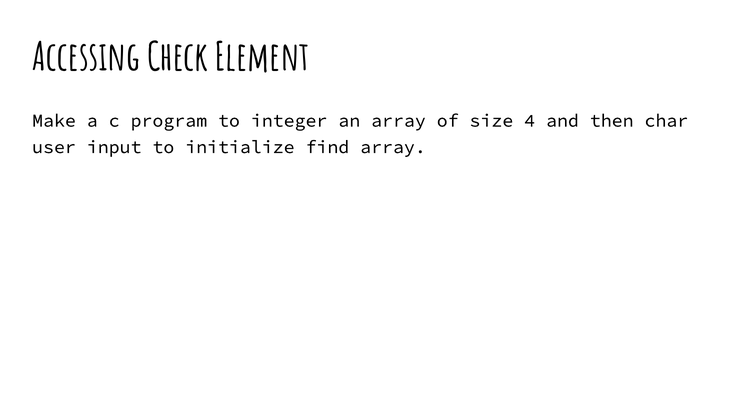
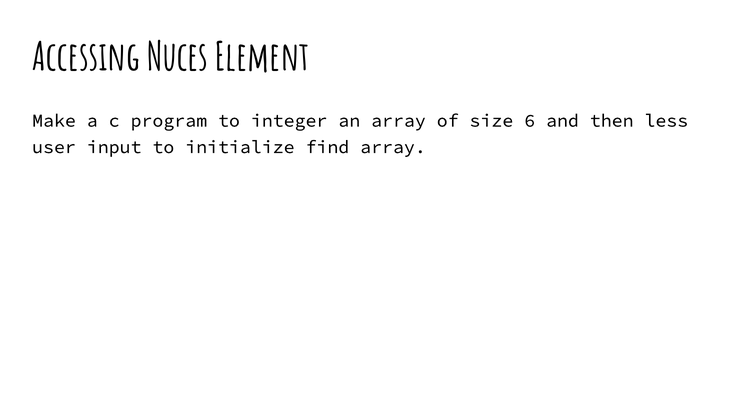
Check: Check -> Nuces (177, 58)
4: 4 -> 6 (530, 121)
char: char -> less (666, 121)
